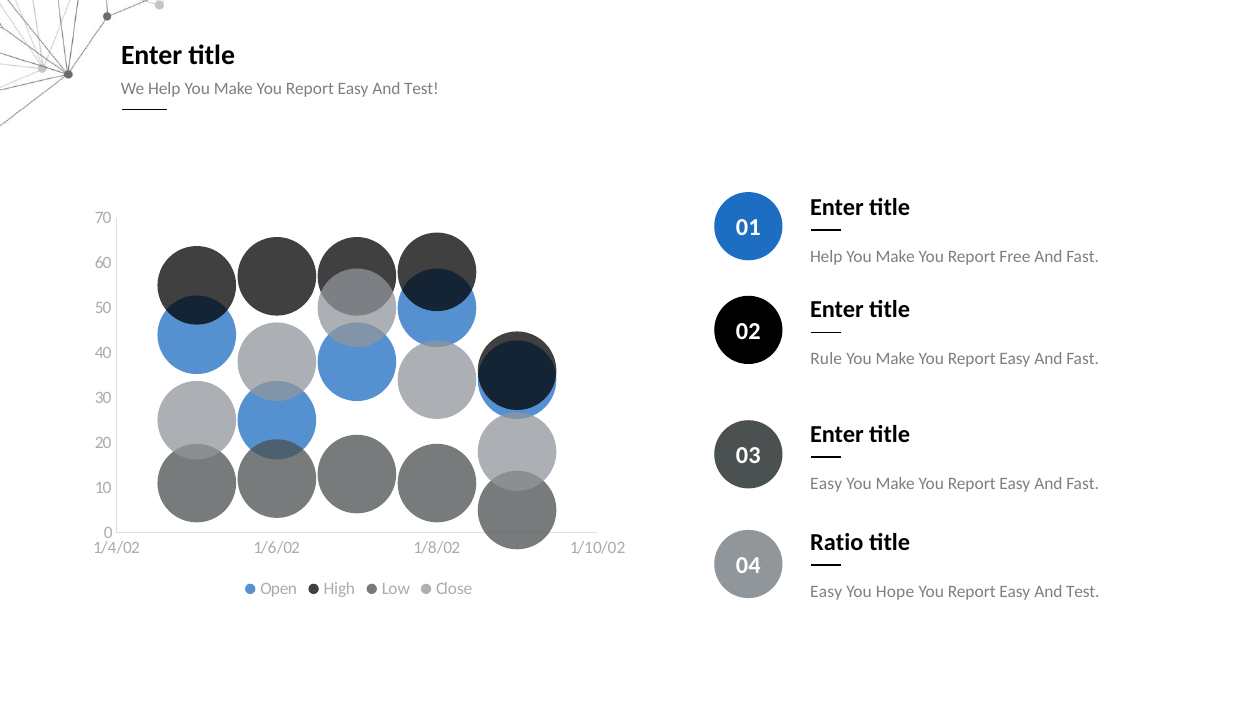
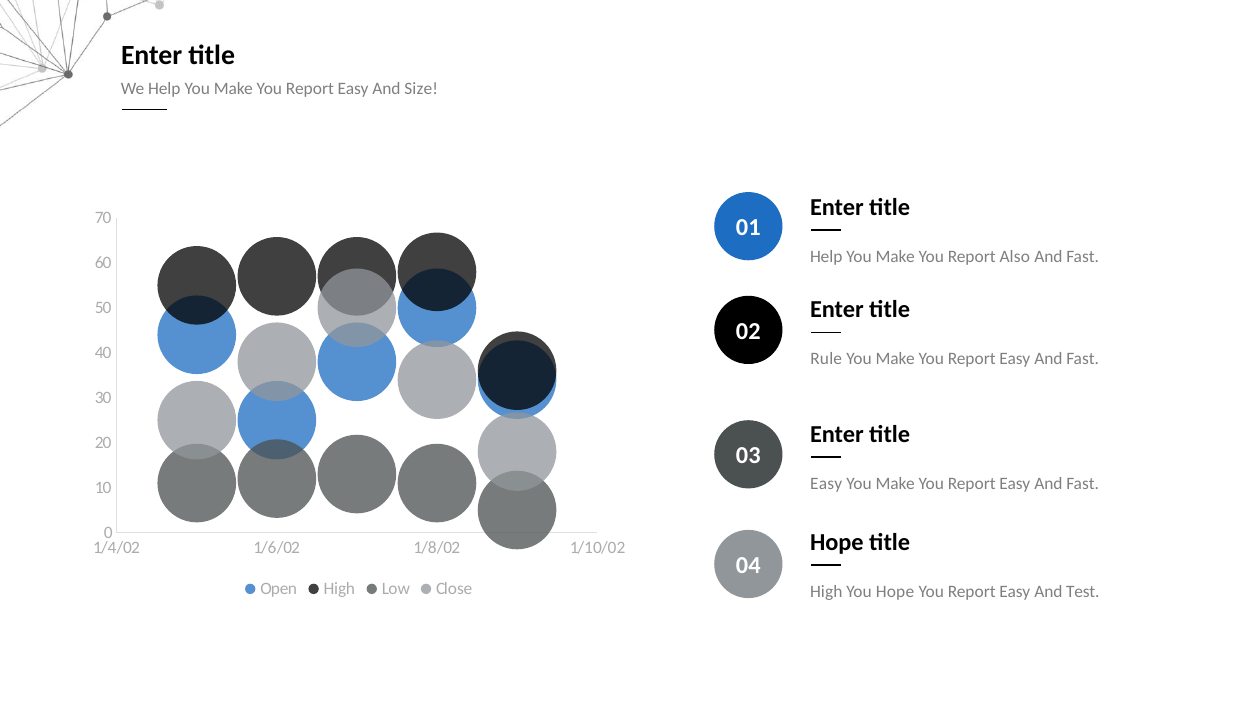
Test: Test -> Size (421, 89)
Free: Free -> Also (1015, 257)
Ratio: Ratio -> Hope (837, 542)
Easy: Easy -> High (826, 592)
